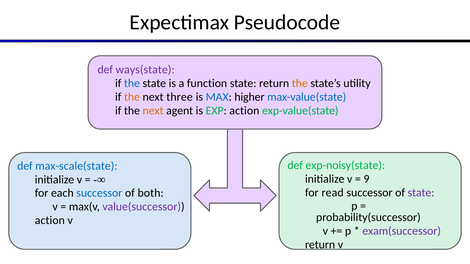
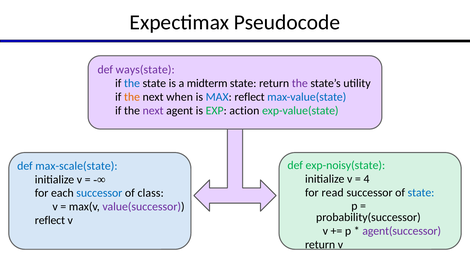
function: function -> midterm (207, 83)
the colour: orange -> purple (300, 83)
three: three -> when (180, 97)
MAX higher: higher -> reflect (250, 97)
next colour: orange -> purple (153, 111)
9: 9 -> 4 (366, 179)
state colour: purple -> blue (421, 193)
both: both -> class (151, 193)
action: action -> reflect (50, 221)
exam(successor: exam(successor -> agent(successor (402, 231)
